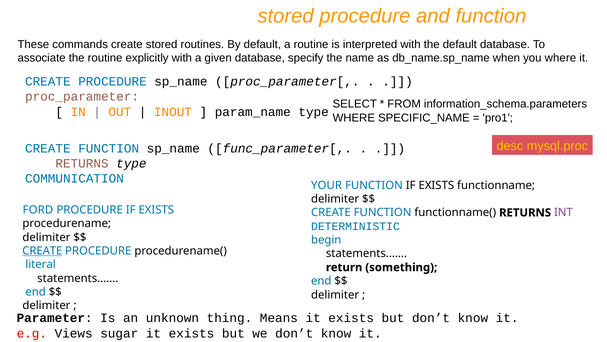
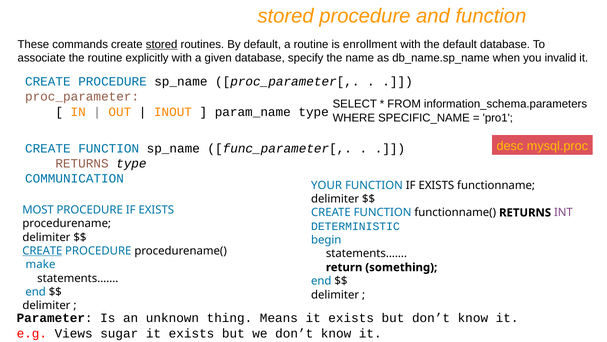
stored underline: none -> present (162, 44)
interpreted: interpreted -> enrollment (370, 44)
you where: where -> invalid (561, 58)
FORD: FORD -> MOST (38, 210)
literal: literal -> make (41, 264)
